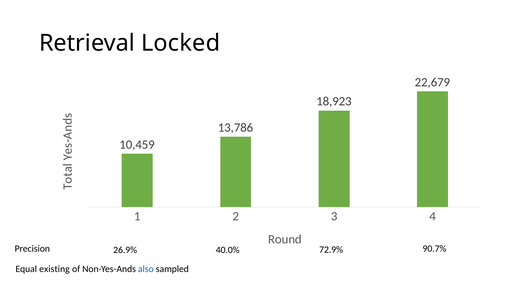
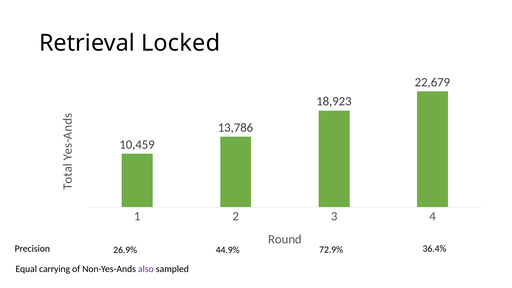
40.0%: 40.0% -> 44.9% (228, 250)
90.7%: 90.7% -> 36.4% (435, 249)
existing: existing -> carrying (55, 269)
also colour: blue -> purple (146, 269)
